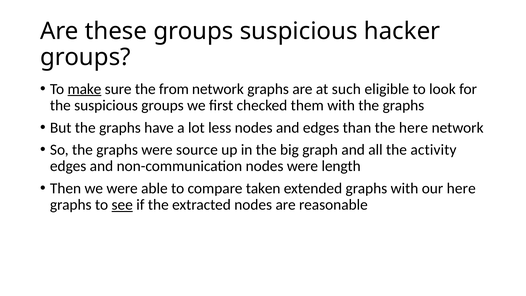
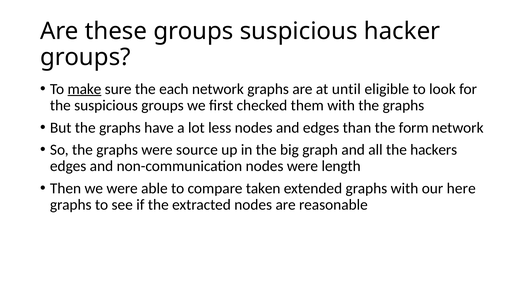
from: from -> each (174, 89)
such: such -> until (346, 89)
the here: here -> form (414, 128)
activity: activity -> hackers (434, 150)
see underline: present -> none (122, 205)
